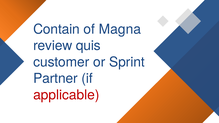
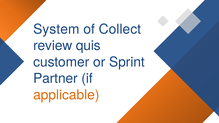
Contain: Contain -> System (56, 29)
Magna: Magna -> Collect (120, 29)
applicable colour: red -> orange (66, 95)
